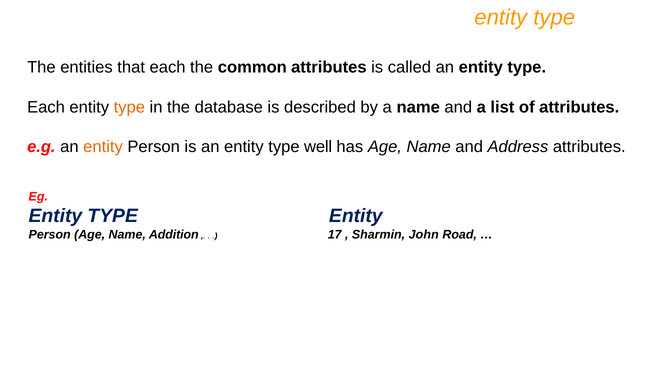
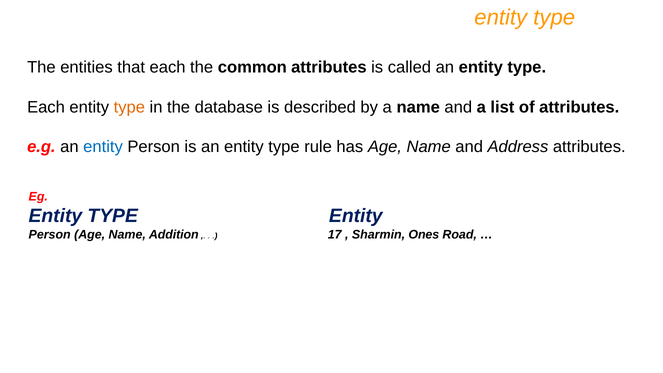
entity colour: orange -> blue (103, 147)
well: well -> rule (318, 147)
John: John -> Ones (424, 235)
